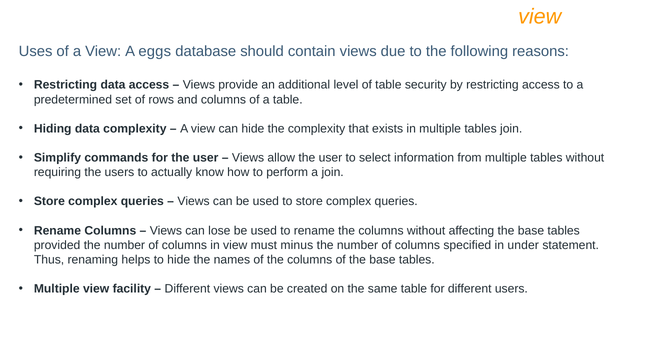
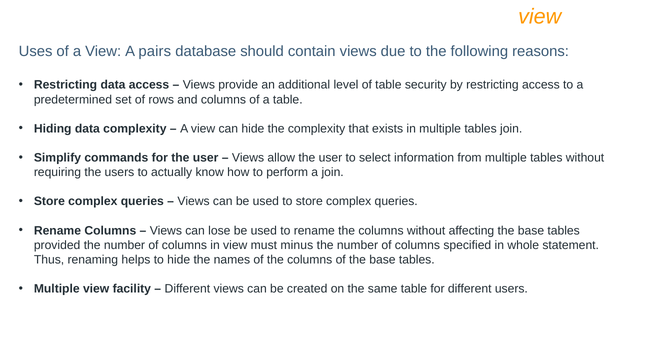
eggs: eggs -> pairs (155, 51)
under: under -> whole (523, 245)
